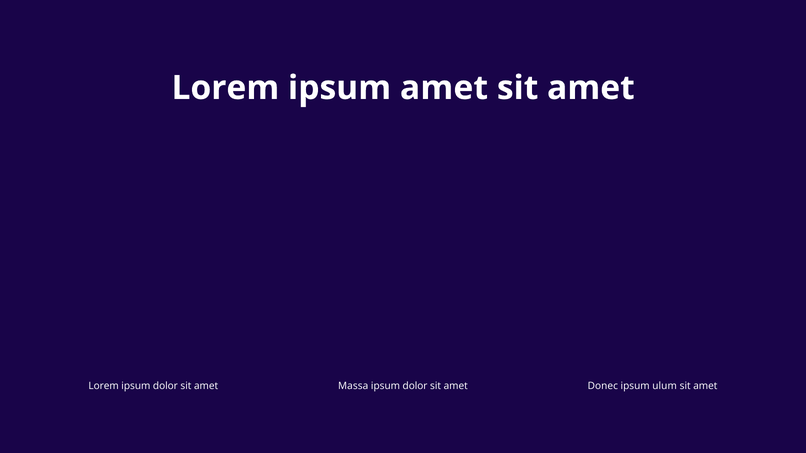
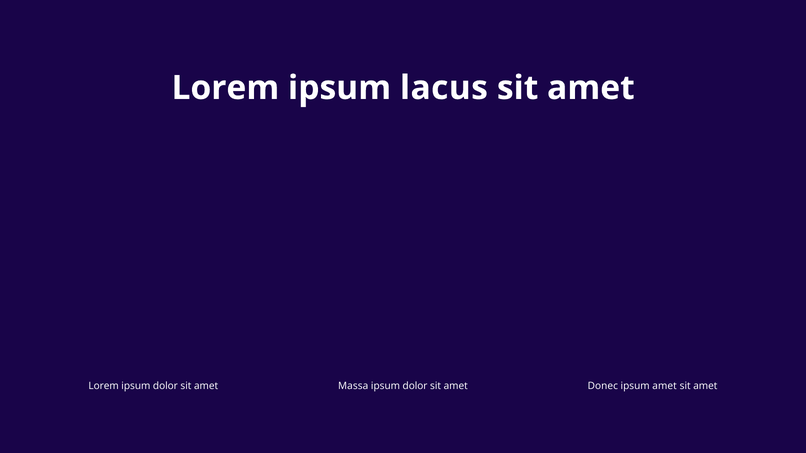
ipsum amet: amet -> lacus (444, 88)
ipsum ulum: ulum -> amet (665, 386)
